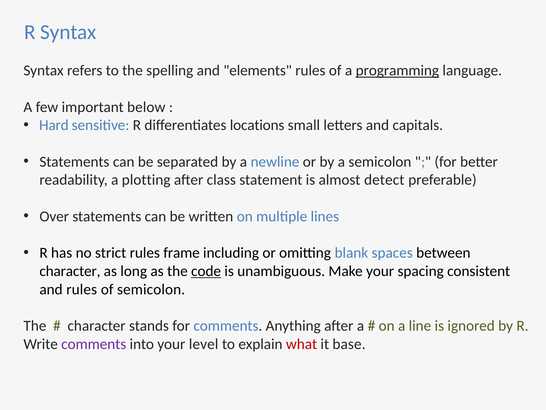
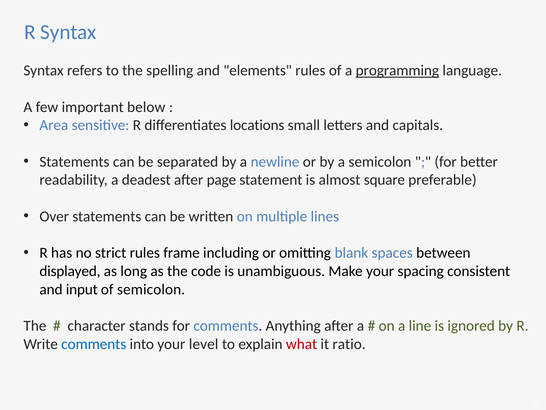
Hard: Hard -> Area (54, 125)
plotting: plotting -> deadest (146, 180)
class: class -> page (221, 180)
detect: detect -> square (384, 180)
character: character -> displayed (70, 271)
code underline: present -> none (206, 271)
and rules: rules -> input (82, 289)
comments colour: purple -> blue (94, 344)
base: base -> ratio (349, 344)
